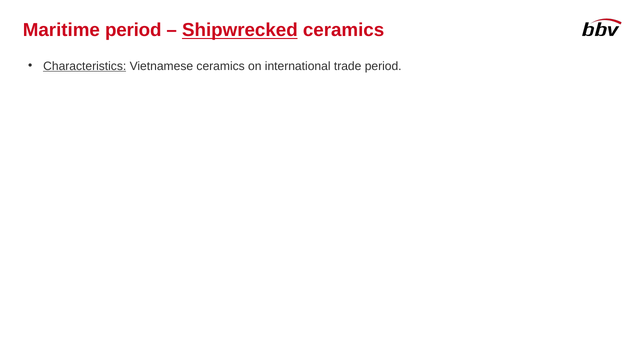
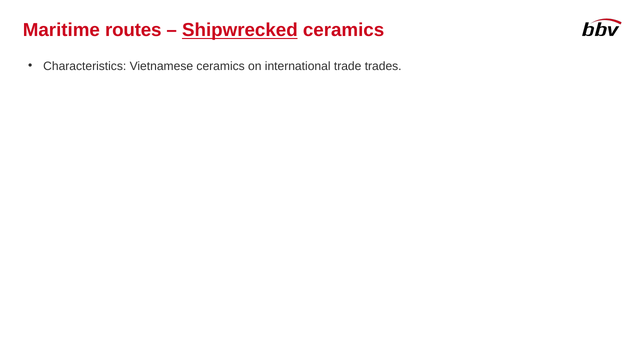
Maritime period: period -> routes (133, 30)
Characteristics underline: present -> none (85, 66)
trade period: period -> trades (383, 66)
